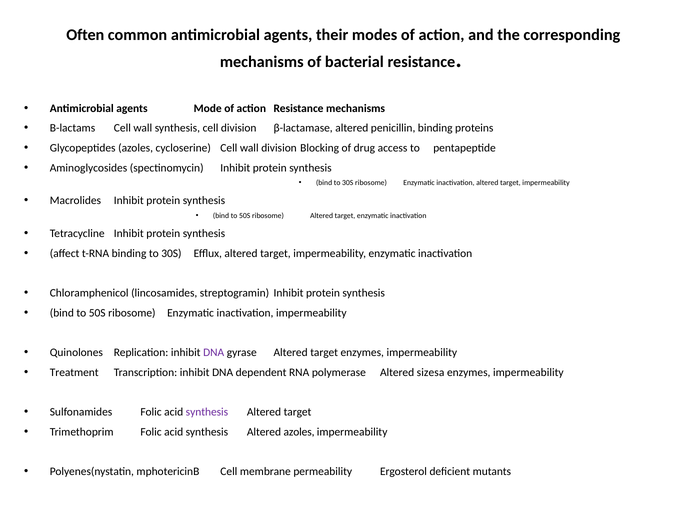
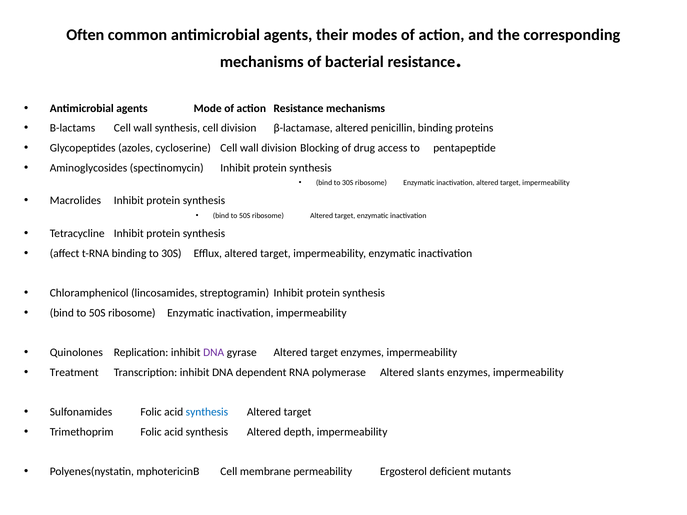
sizesa: sizesa -> slants (431, 373)
synthesis colour: purple -> blue (207, 412)
Altered azoles: azoles -> depth (299, 432)
